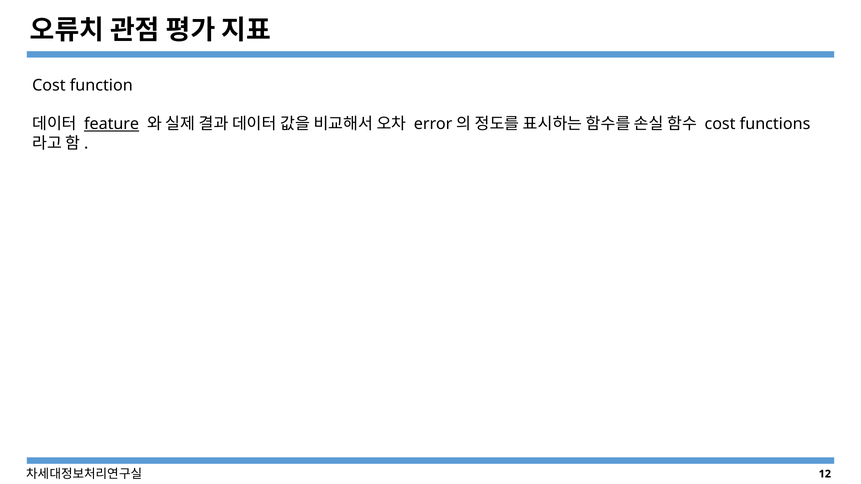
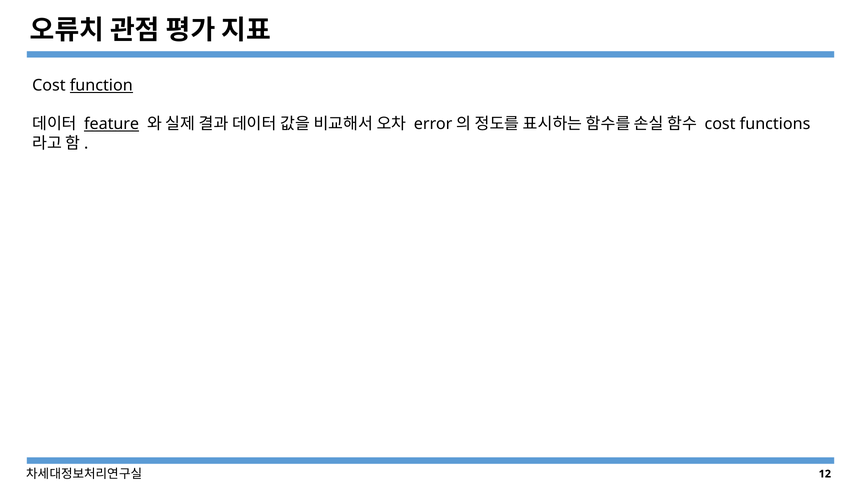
function underline: none -> present (101, 85)
